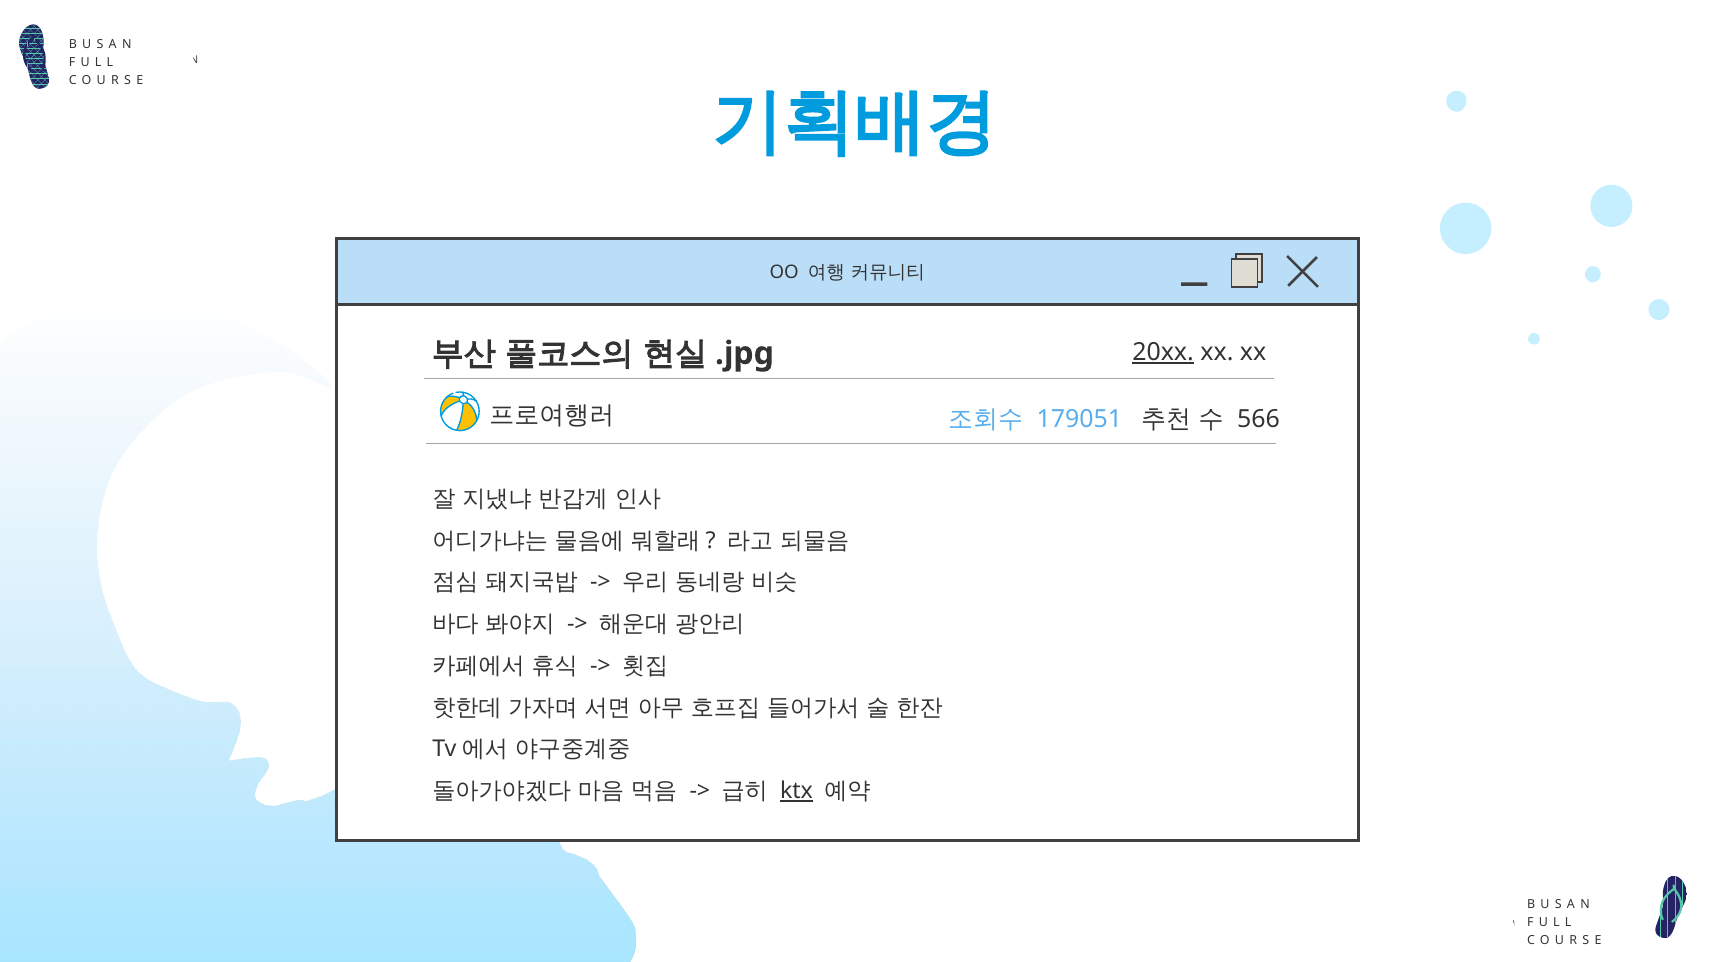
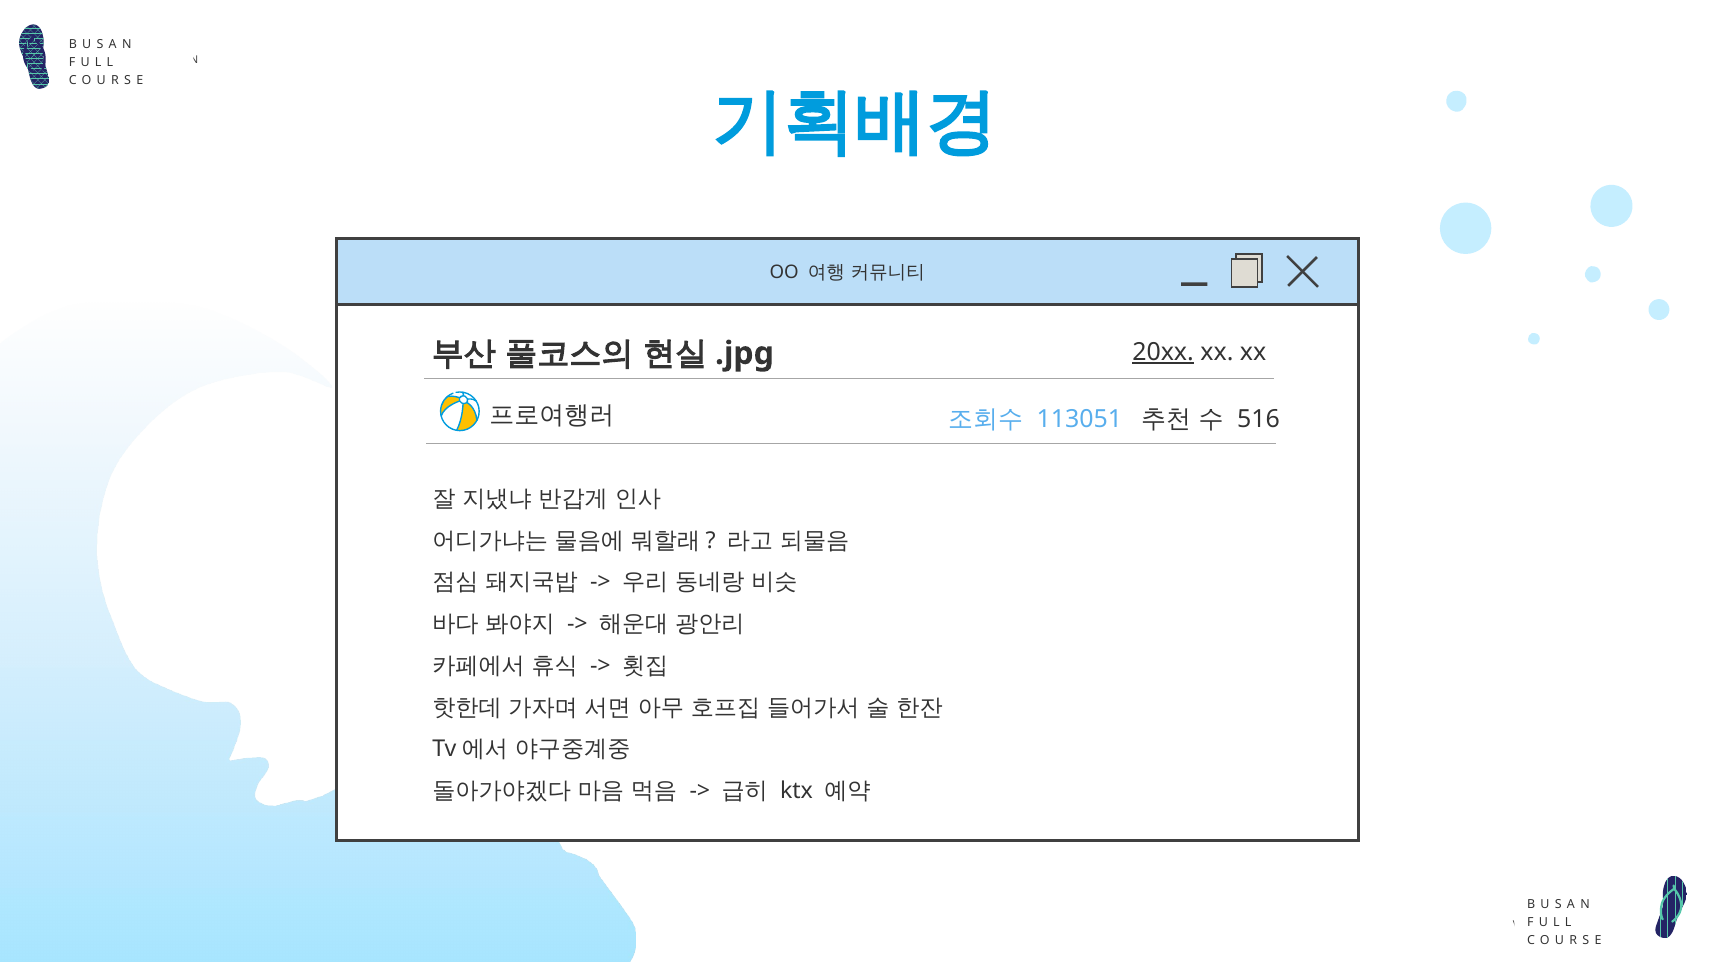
179051: 179051 -> 113051 (1079, 419)
566: 566 -> 516 (1258, 419)
ktx underline: present -> none (797, 791)
